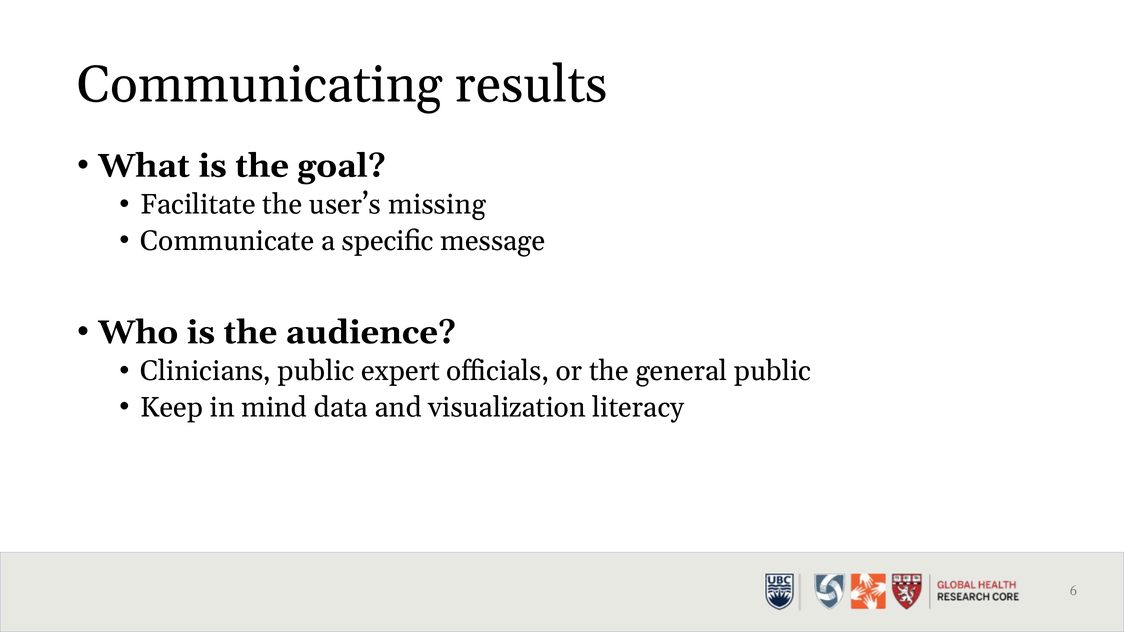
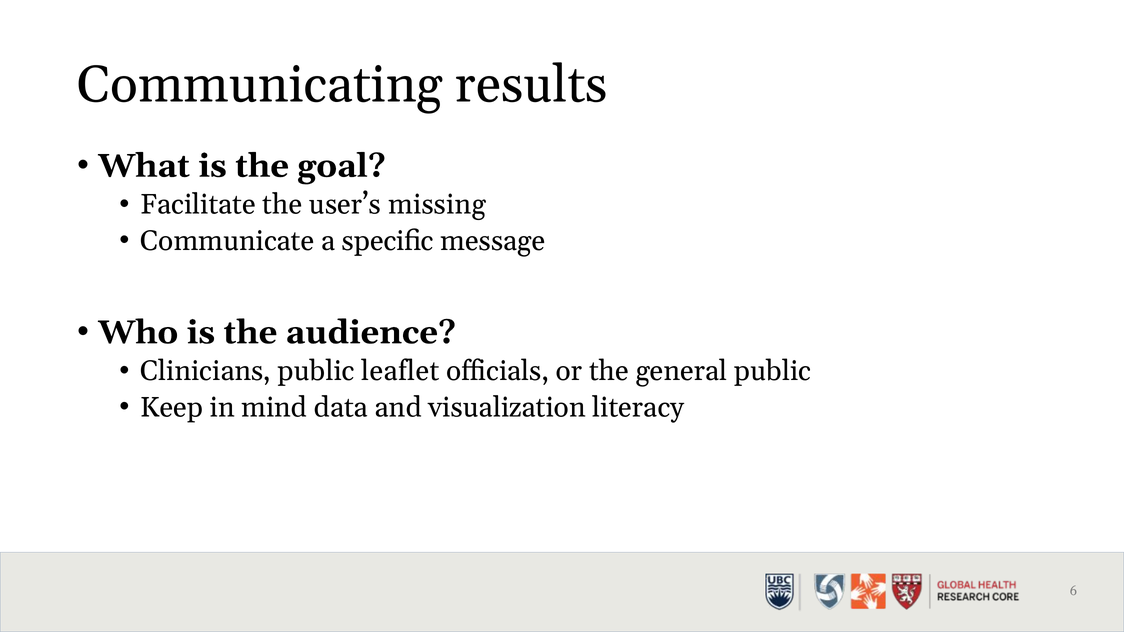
expert: expert -> leaflet (400, 371)
